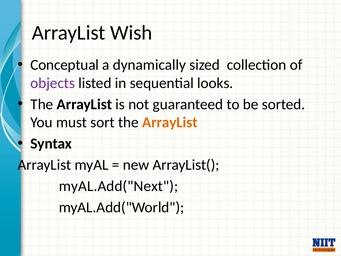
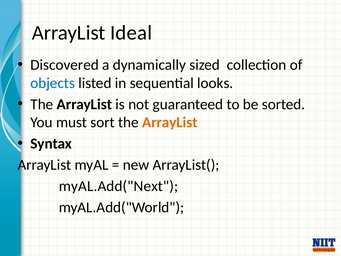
Wish: Wish -> Ideal (131, 33)
Conceptual: Conceptual -> Discovered (65, 65)
objects colour: purple -> blue (53, 83)
